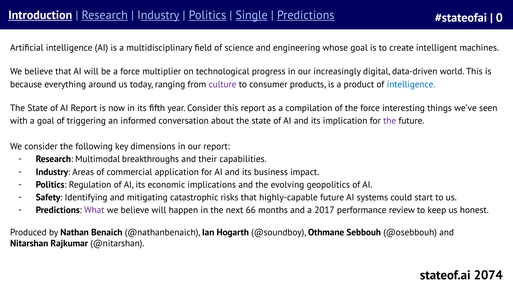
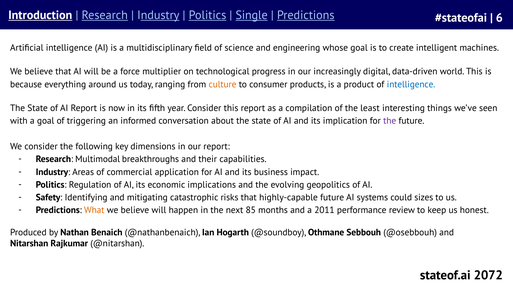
0: 0 -> 6 (499, 18)
culture colour: purple -> orange (223, 84)
the force: force -> least (370, 108)
start: start -> sizes (424, 198)
What colour: purple -> orange (94, 211)
66: 66 -> 85 (251, 211)
2017: 2017 -> 2011 (324, 211)
2074: 2074 -> 2072 (488, 276)
